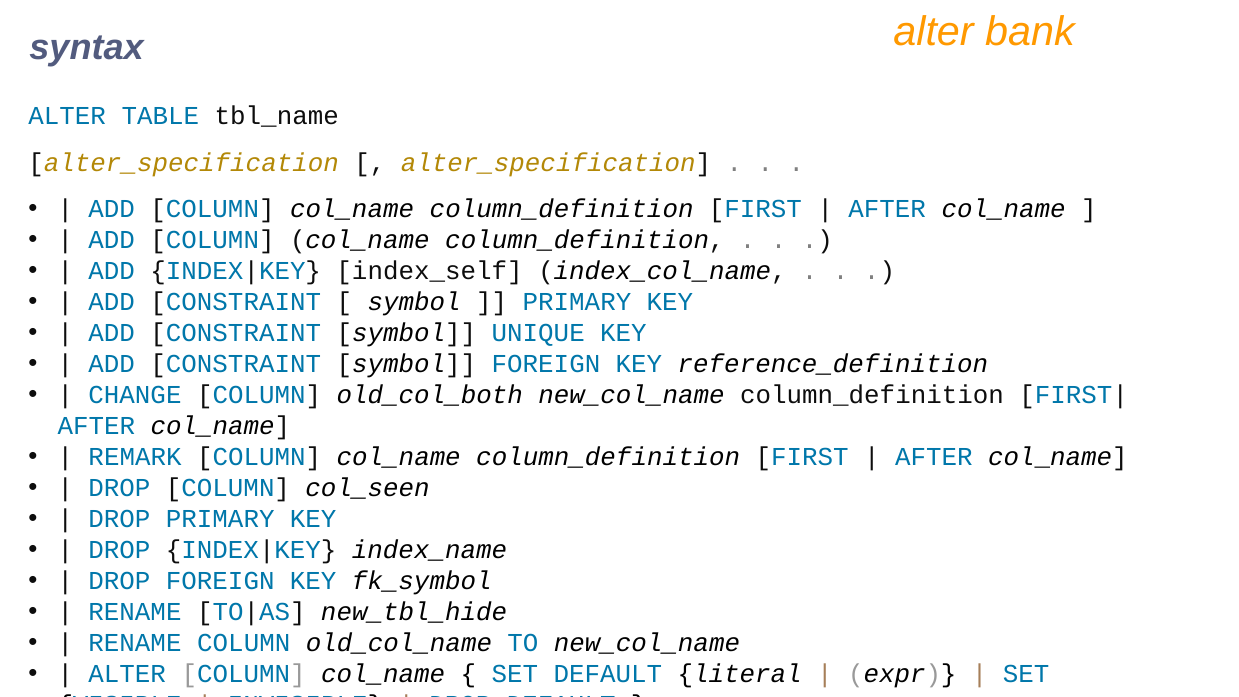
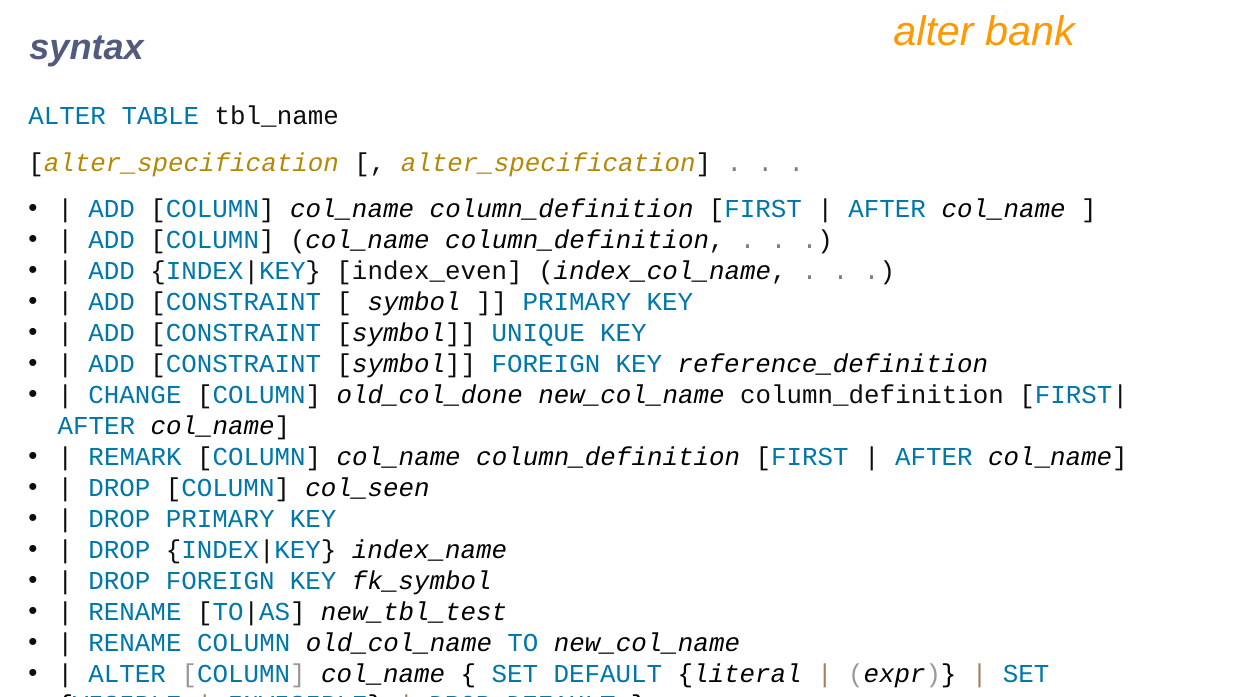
index_self: index_self -> index_even (430, 271)
old_col_both: old_col_both -> old_col_done (430, 395)
new_tbl_hide: new_tbl_hide -> new_tbl_test (414, 612)
